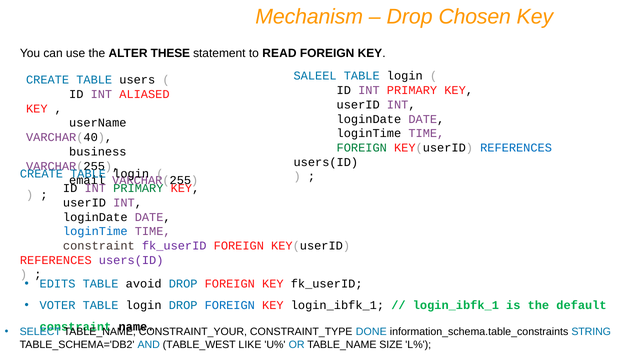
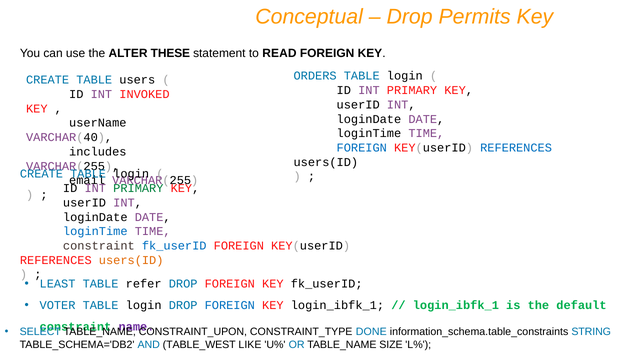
Mechanism: Mechanism -> Conceptual (309, 17)
Chosen: Chosen -> Permits (475, 17)
SALEEL: SALEEL -> ORDERS (315, 76)
ALIASED: ALIASED -> INVOKED (144, 94)
FOREIGN colour: green -> blue (362, 148)
business: business -> includes (98, 152)
fk_userID colour: purple -> blue (174, 246)
users(ID colour: purple -> orange (131, 260)
EDITS: EDITS -> LEAST (58, 284)
avoid: avoid -> refer (144, 284)
name colour: black -> purple (136, 327)
CONSTRAINT_YOUR: CONSTRAINT_YOUR -> CONSTRAINT_UPON (193, 332)
